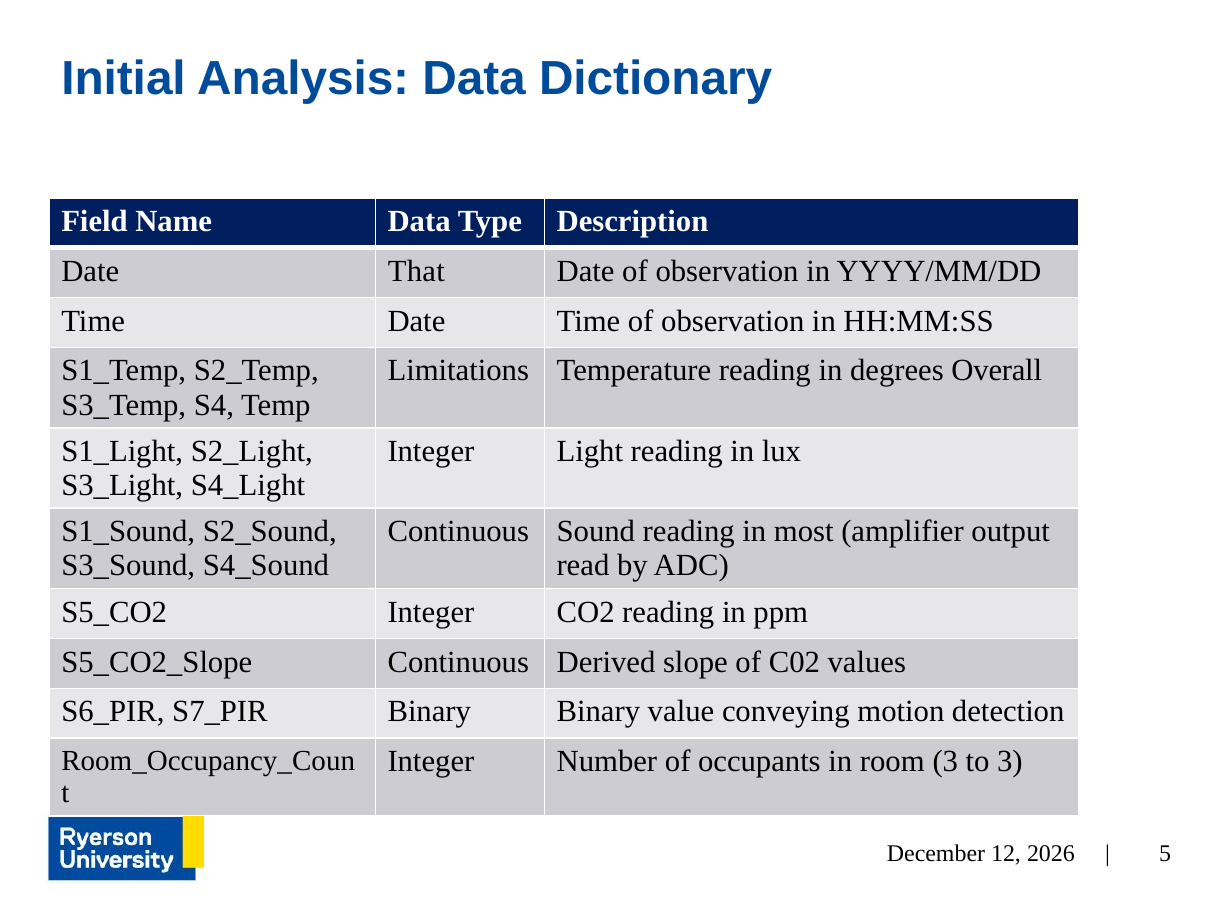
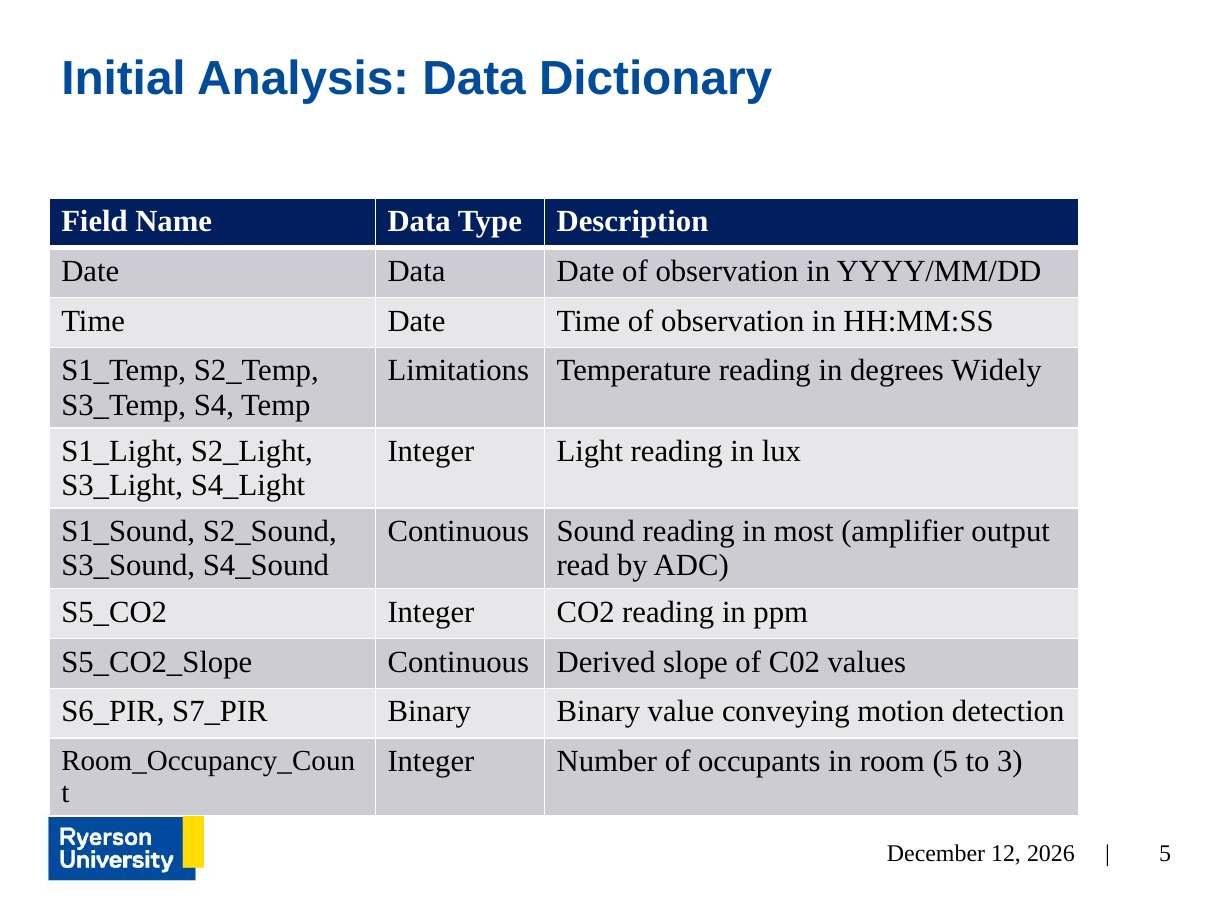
Date That: That -> Data (416, 271)
Overall: Overall -> Widely (997, 371)
room 3: 3 -> 5 (945, 761)
